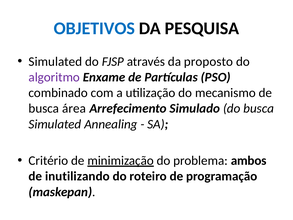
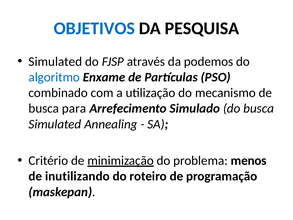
proposto: proposto -> podemos (209, 61)
algoritmo colour: purple -> blue (54, 77)
área: área -> para (74, 108)
ambos: ambos -> menos (249, 160)
